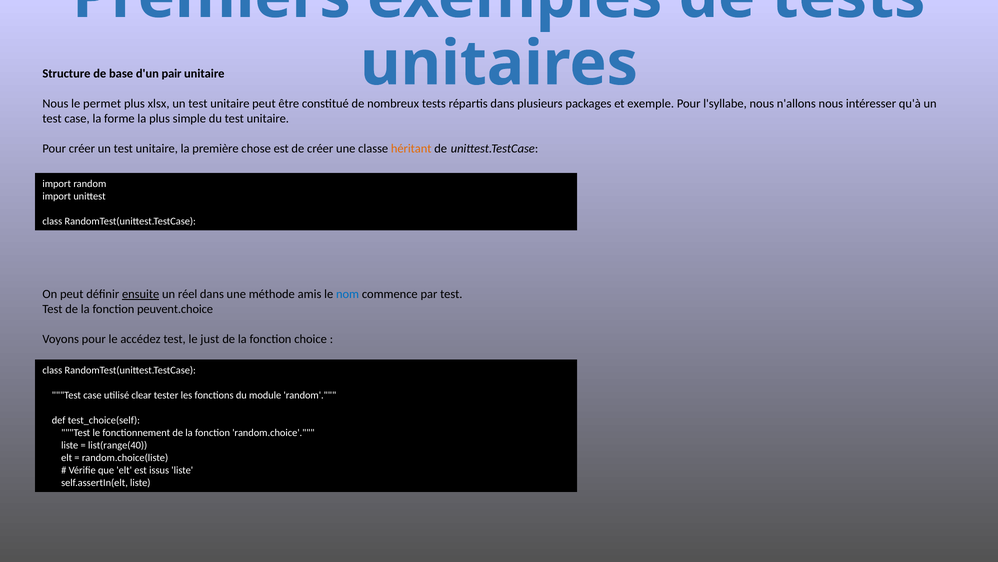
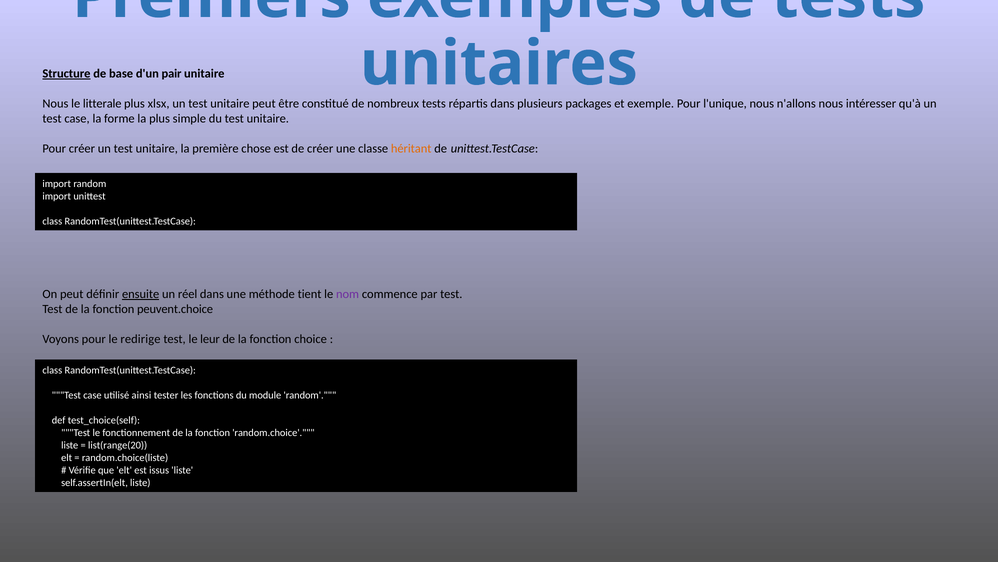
Structure underline: none -> present (66, 74)
permet: permet -> litterale (102, 104)
l'syllabe: l'syllabe -> l'unique (725, 104)
amis: amis -> tient (310, 294)
nom colour: blue -> purple (348, 294)
accédez: accédez -> redirige (140, 339)
just: just -> leur (210, 339)
clear: clear -> ainsi (141, 395)
list(range(40: list(range(40 -> list(range(20 (118, 445)
